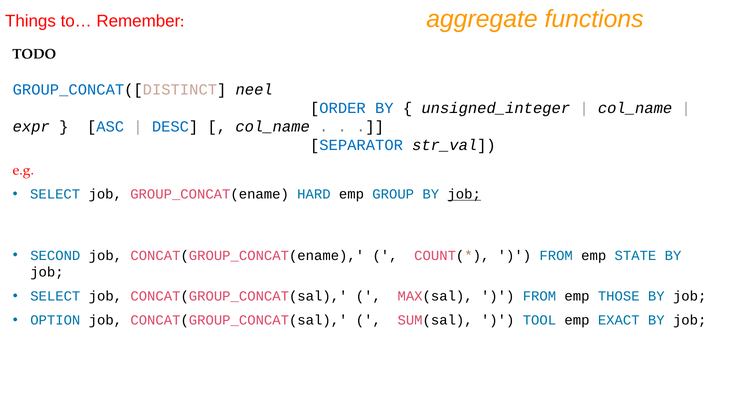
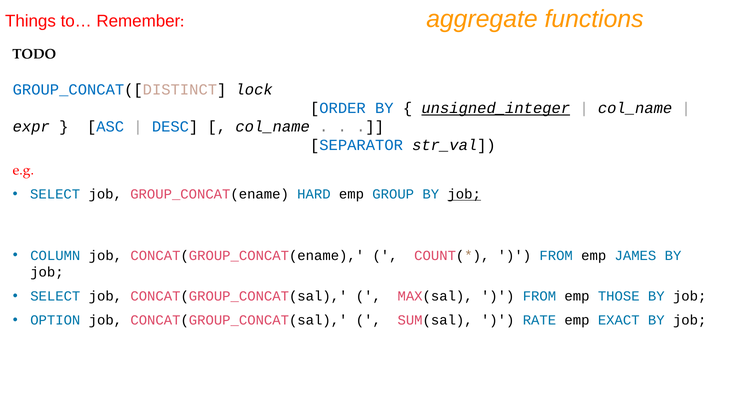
neel: neel -> lock (254, 90)
unsigned_integer underline: none -> present (496, 108)
SECOND: SECOND -> COLUMN (55, 256)
STATE: STATE -> JAMES (635, 256)
TOOL: TOOL -> RATE (539, 321)
